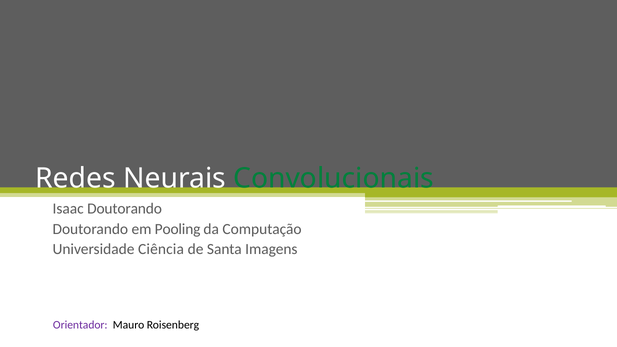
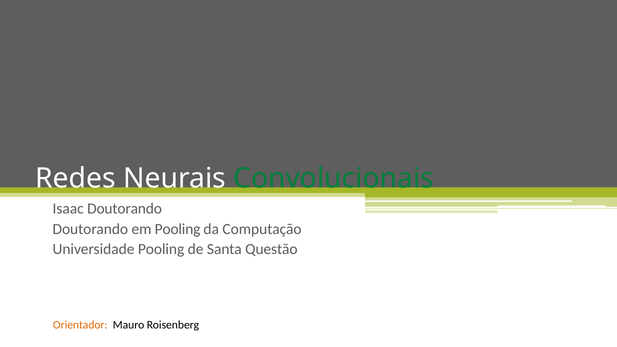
Universidade Ciência: Ciência -> Pooling (161, 249)
Imagens: Imagens -> Questão (271, 249)
Orientador colour: purple -> orange (80, 325)
